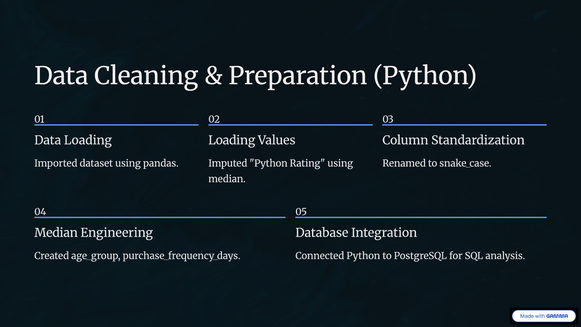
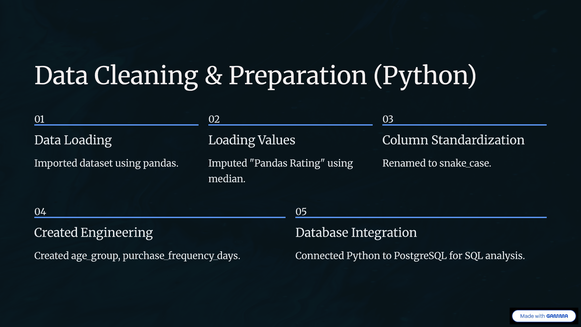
Imputed Python: Python -> Pandas (269, 163)
Median: Median -> Created (56, 233)
